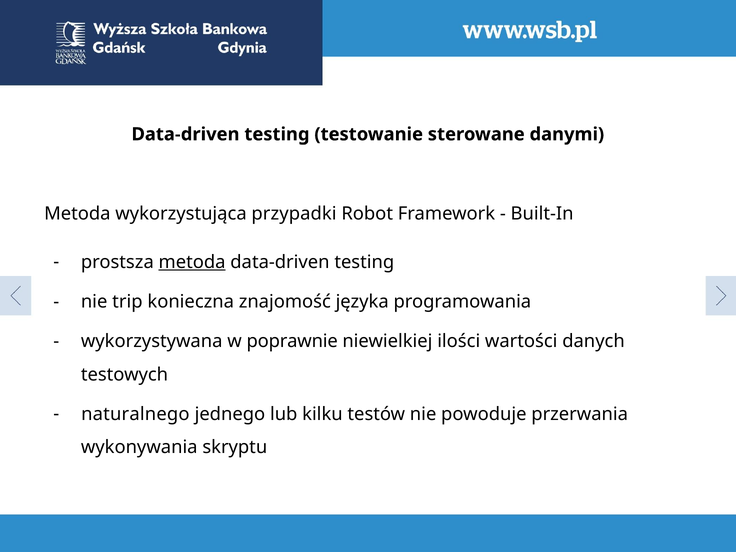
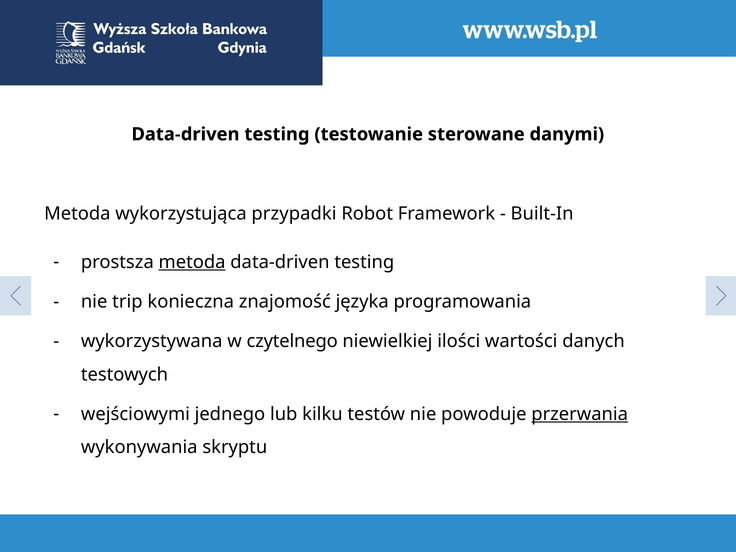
poprawnie: poprawnie -> czytelnego (292, 341)
naturalnego: naturalnego -> wejściowymi (135, 414)
przerwania underline: none -> present (580, 414)
